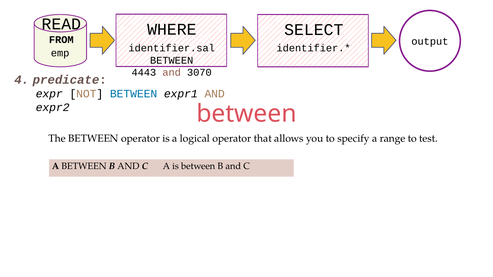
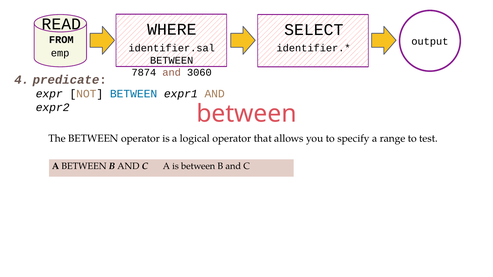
4443: 4443 -> 7874 (144, 73)
3070: 3070 -> 3060 (199, 73)
